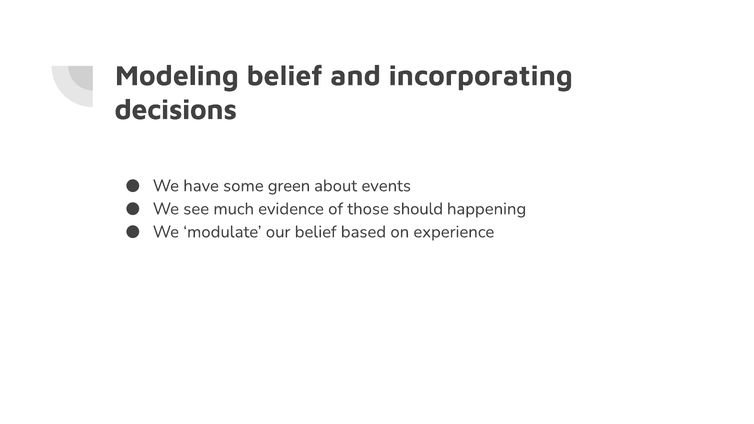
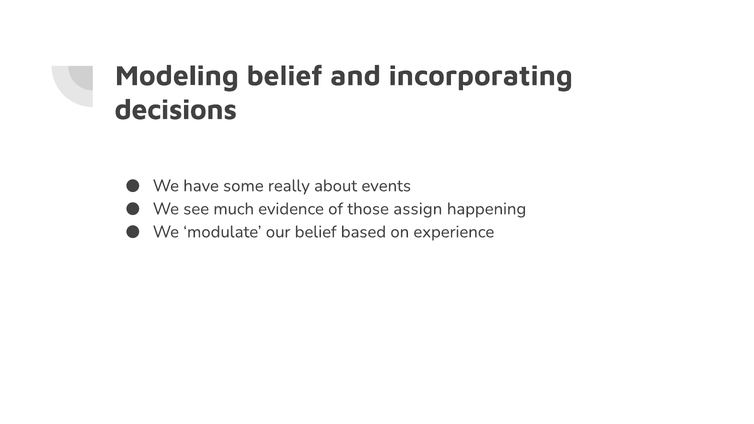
green: green -> really (289, 186)
should: should -> assign (418, 209)
